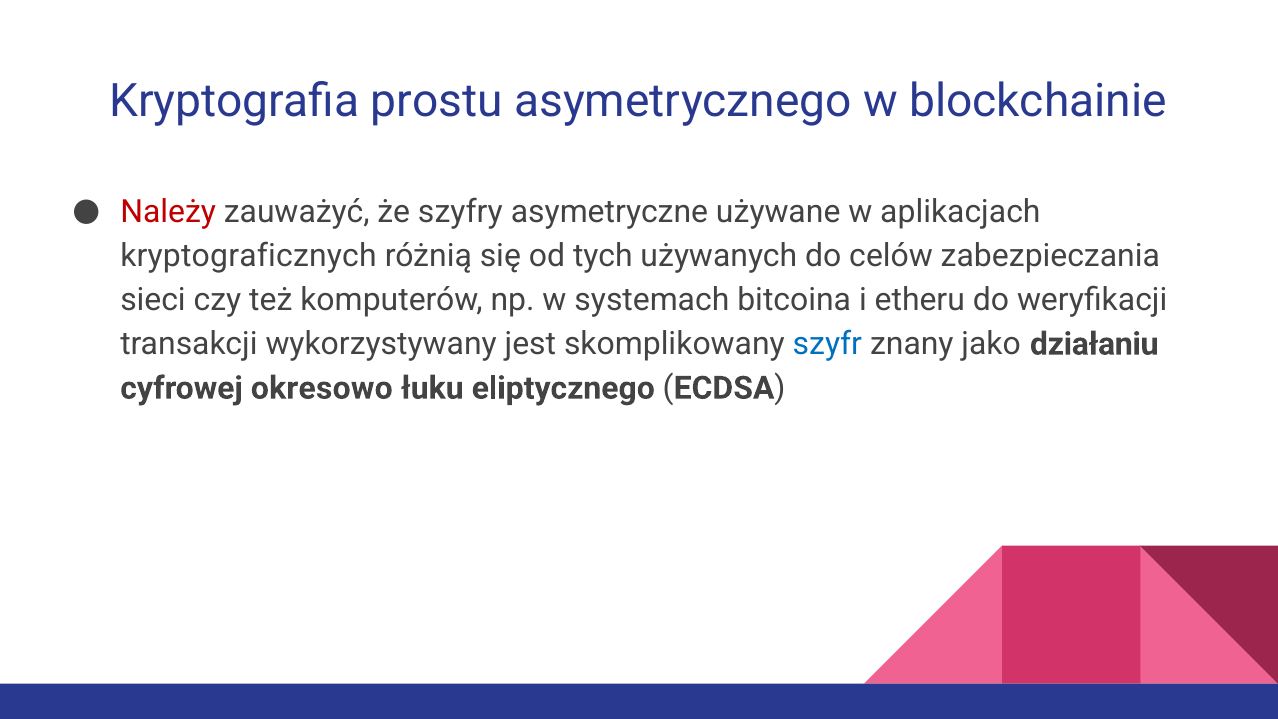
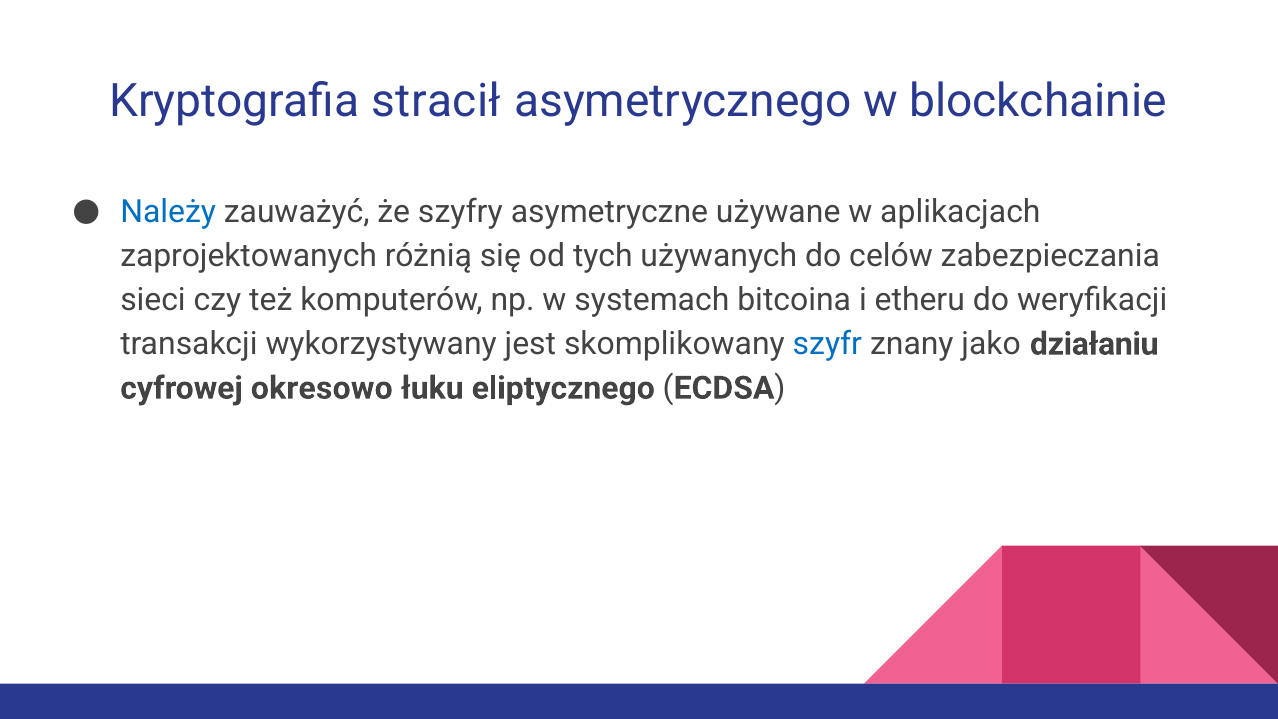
prostu: prostu -> stracił (436, 101)
Należy colour: red -> blue (168, 212)
kryptograficznych: kryptograficznych -> zaprojektowanych (249, 256)
